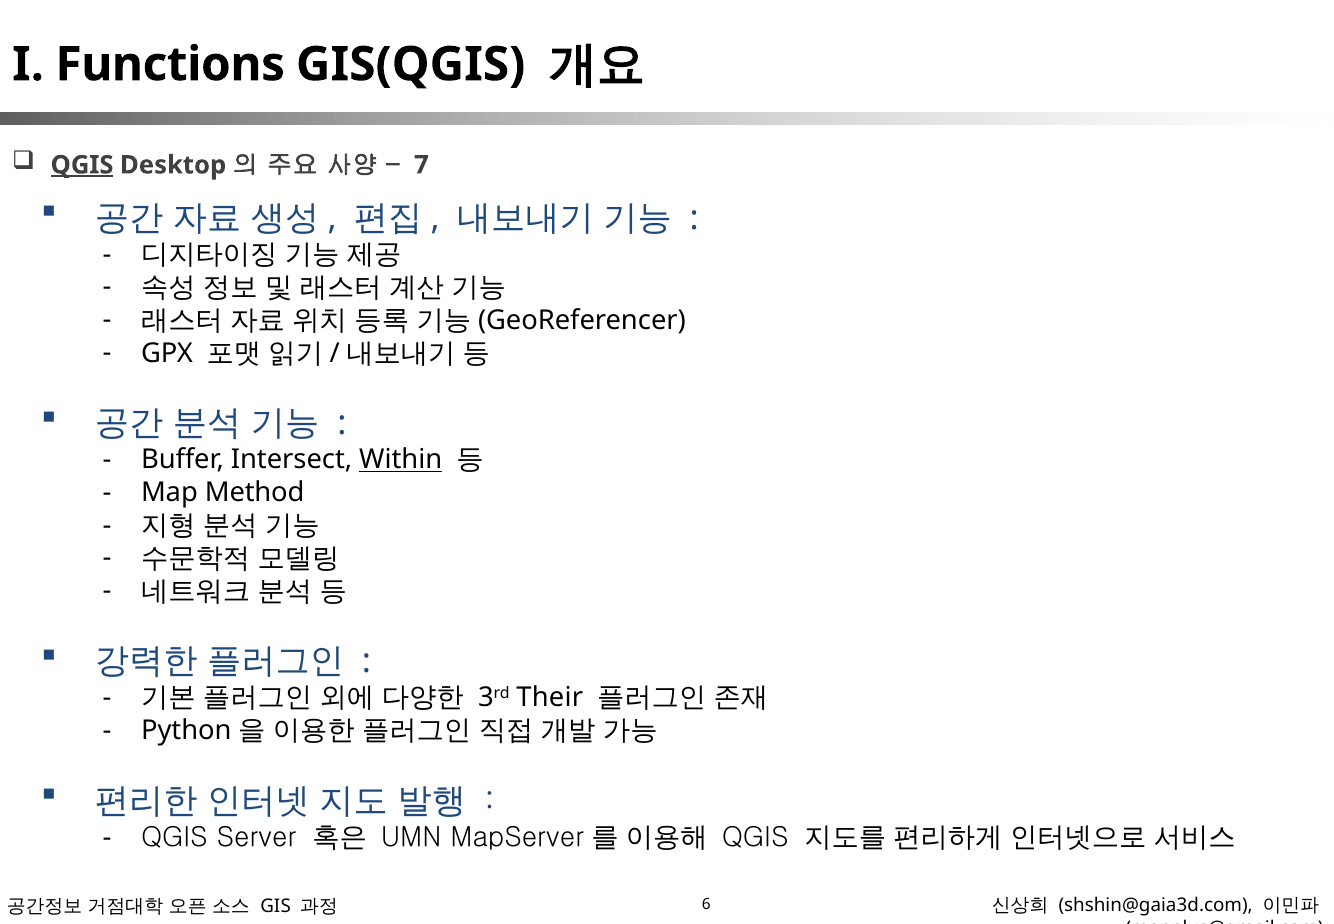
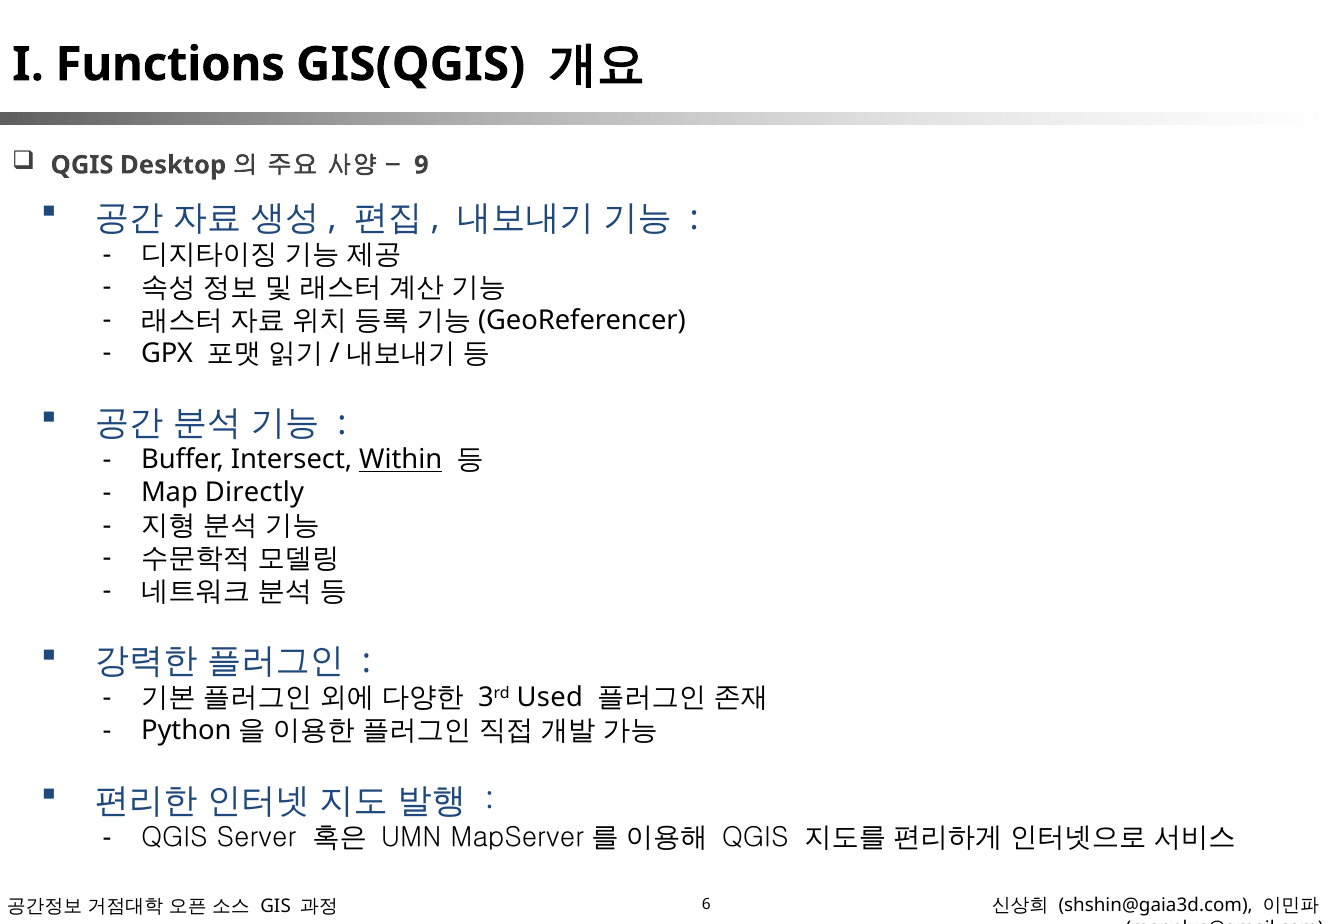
QGIS underline: present -> none (82, 165)
7: 7 -> 9 (421, 165)
Method: Method -> Directly (254, 492)
Their: Their -> Used (550, 698)
